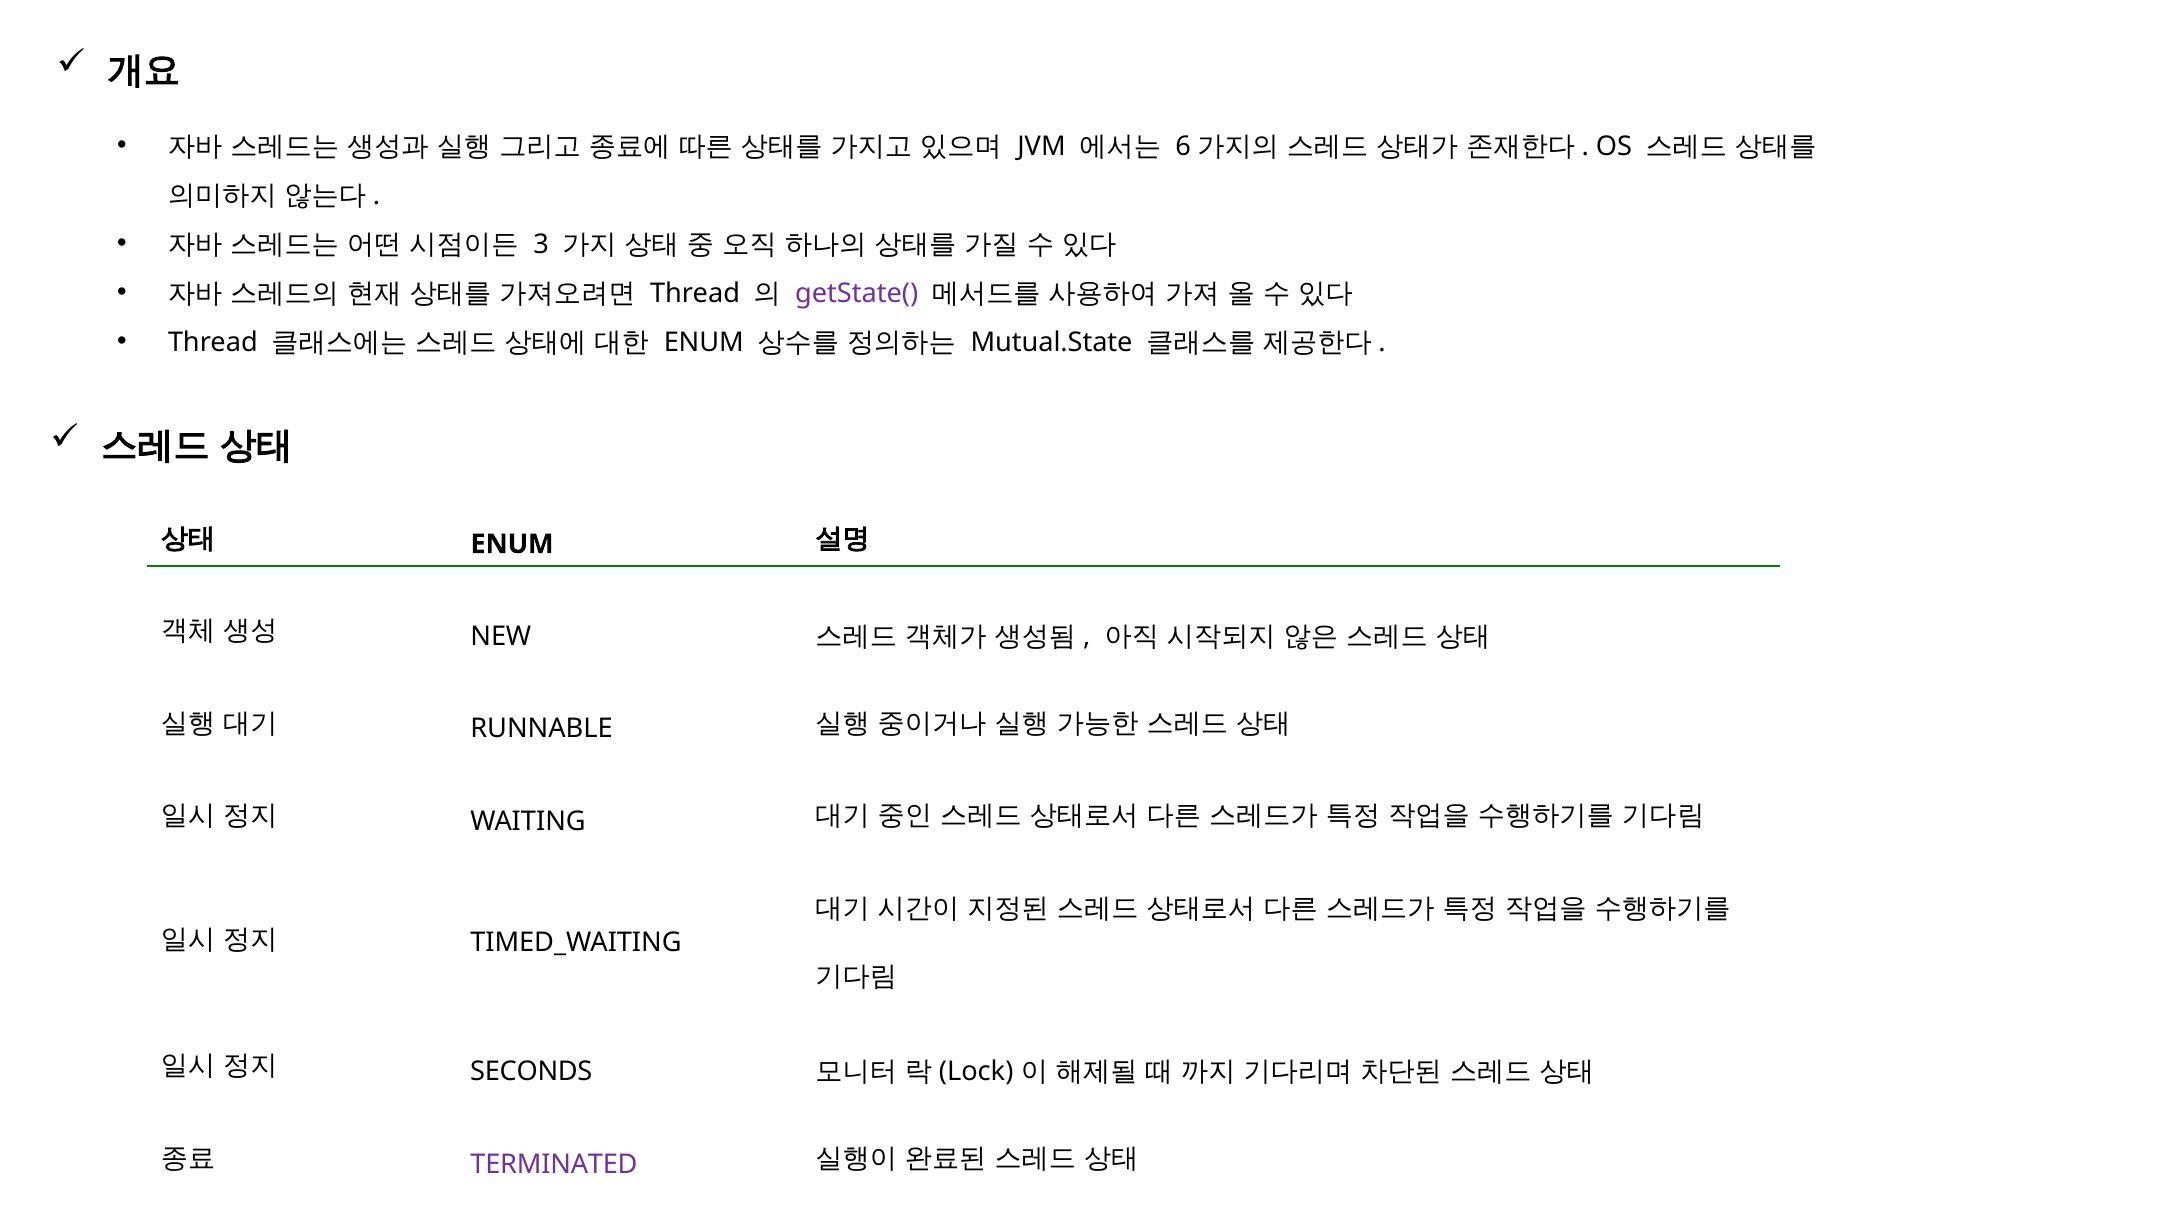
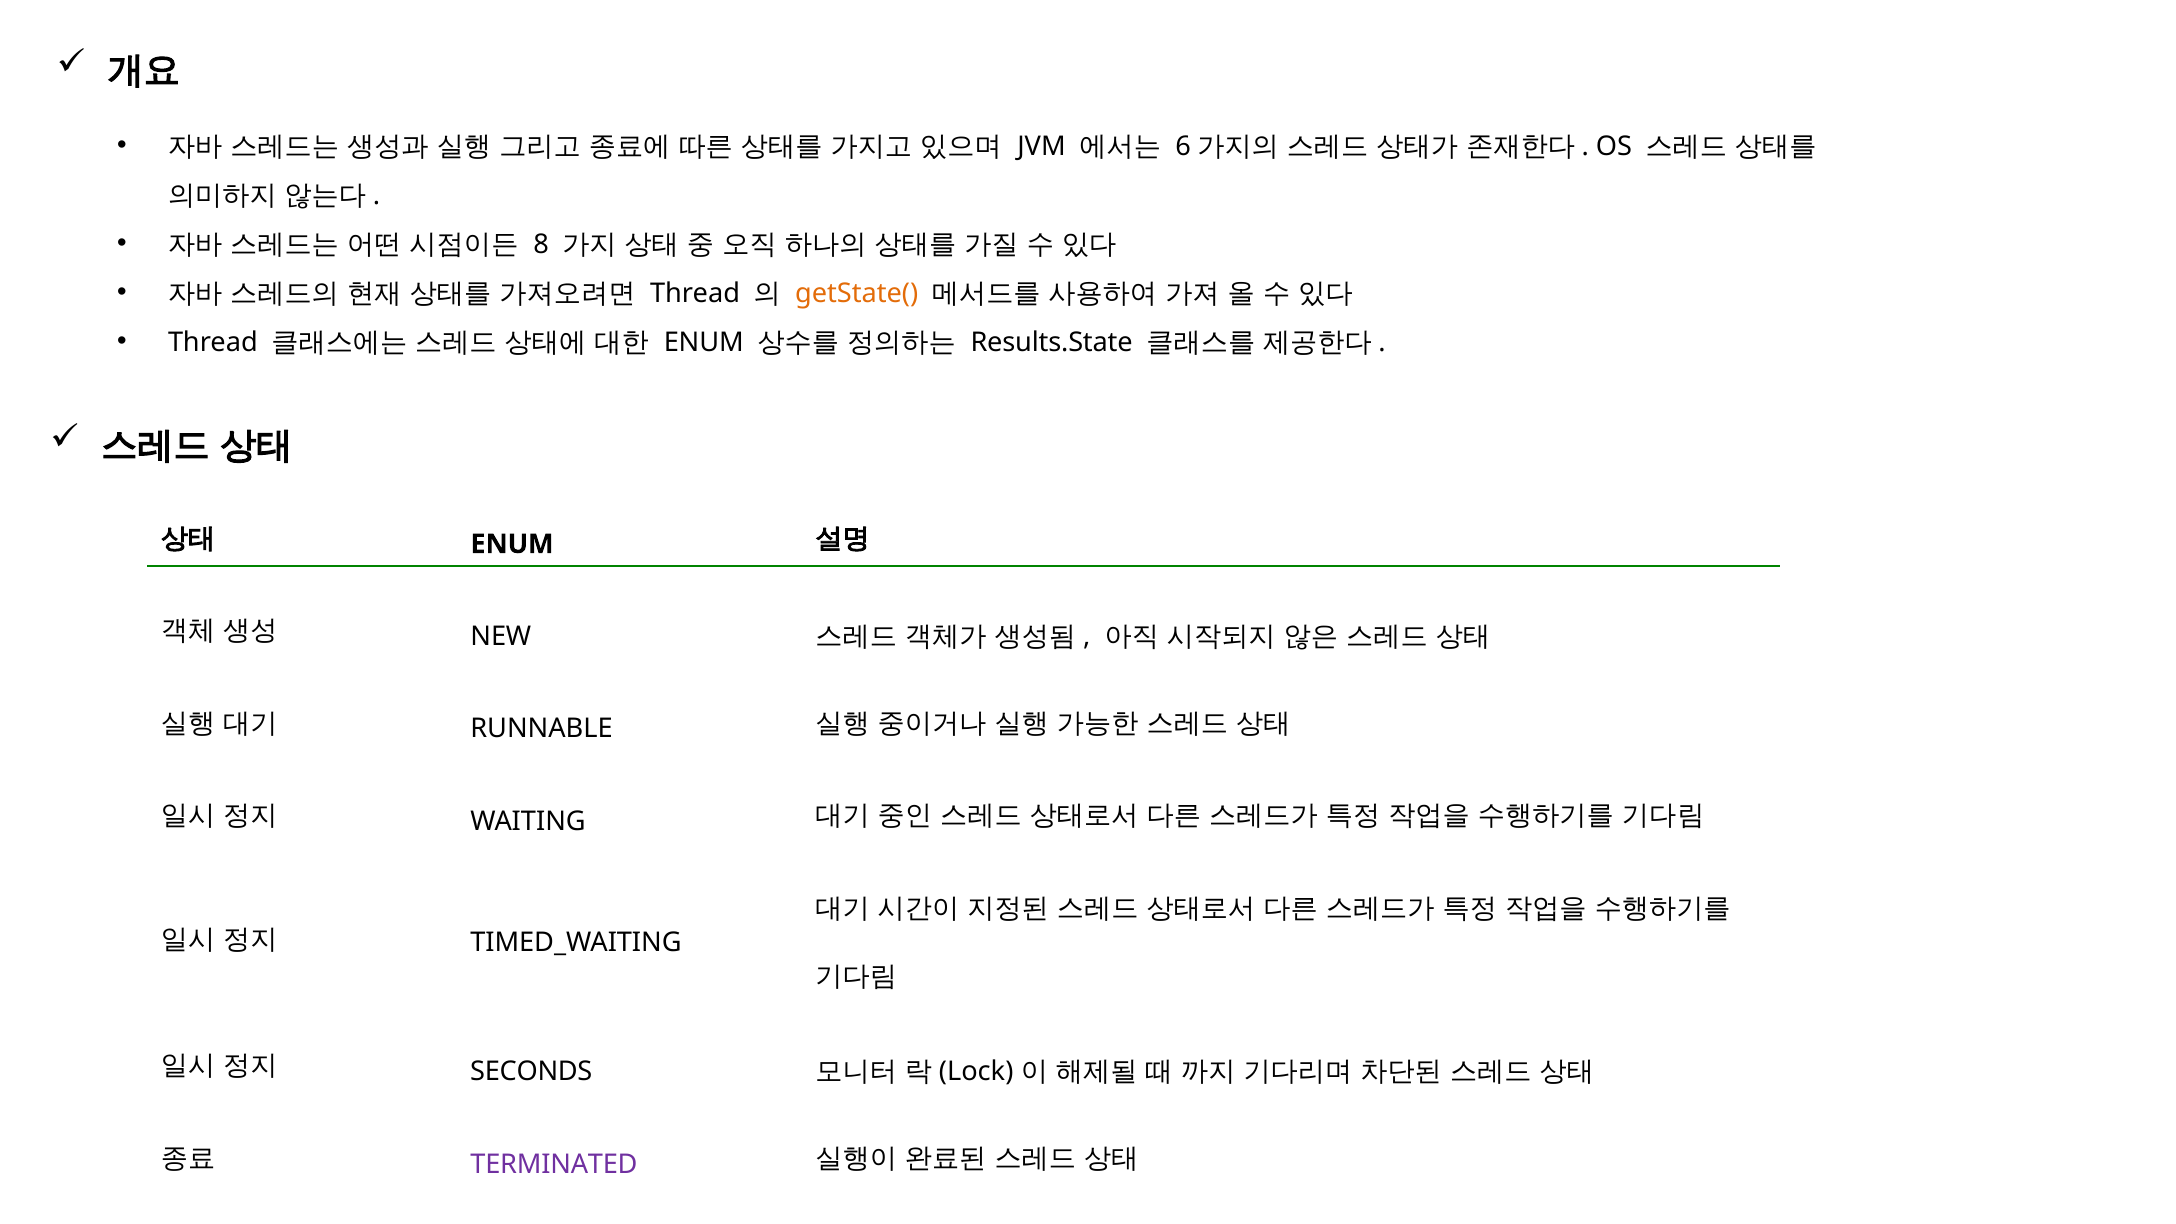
3: 3 -> 8 (541, 244)
getState( colour: purple -> orange (857, 293)
Mutual.State: Mutual.State -> Results.State (1052, 342)
